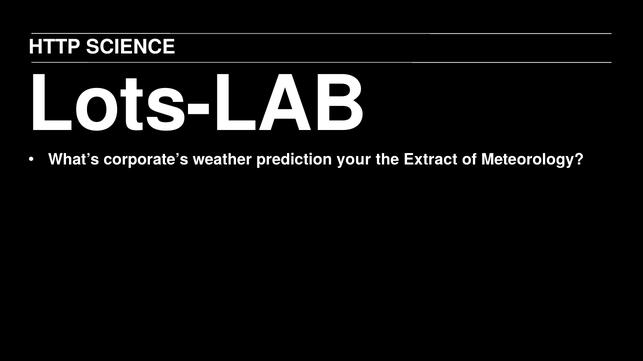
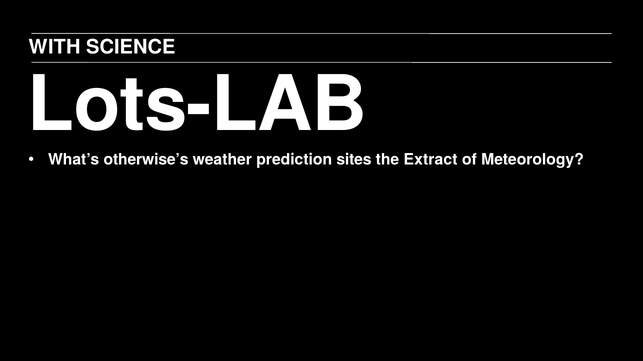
HTTP: HTTP -> WITH (55, 47)
corporate’s: corporate’s -> otherwise’s (146, 160)
your: your -> sites (354, 160)
